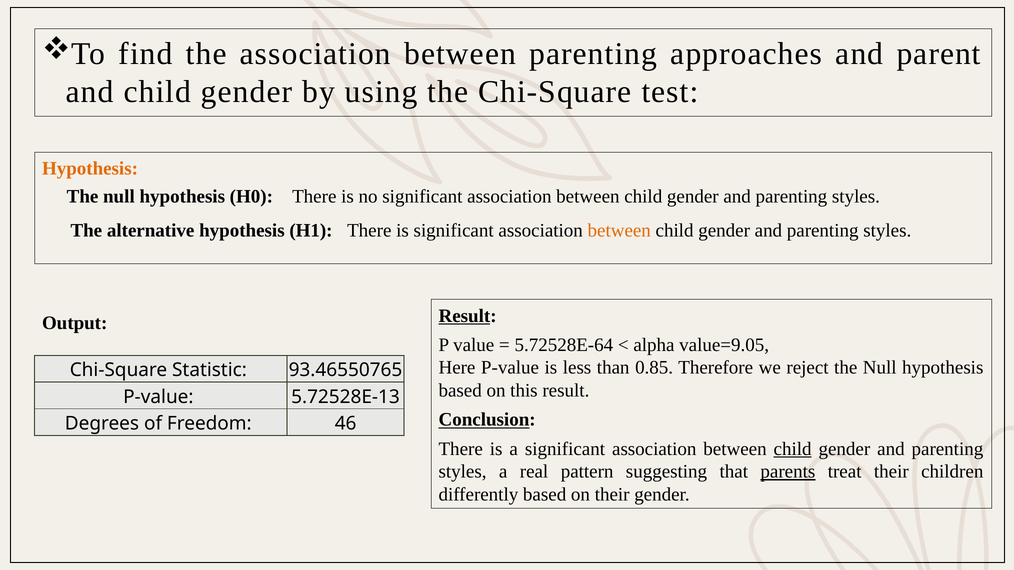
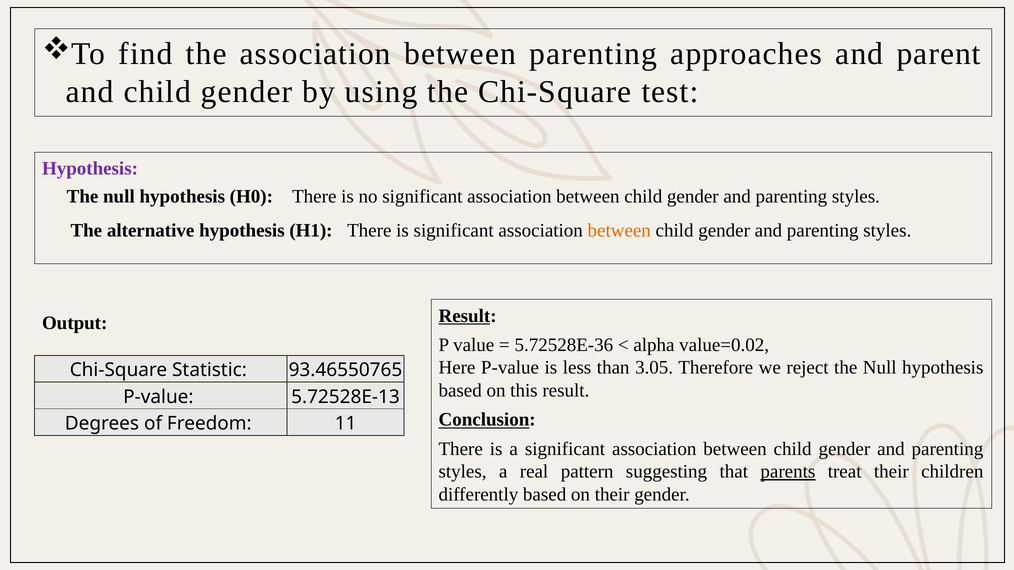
Hypothesis colour: orange -> purple (90, 169)
5.72528E-64: 5.72528E-64 -> 5.72528E-36 (564, 345)
value=9.05: value=9.05 -> value=0.02 (724, 345)
0.85: 0.85 -> 3.05 (654, 368)
46: 46 -> 11 (346, 424)
child underline: present -> none (793, 449)
